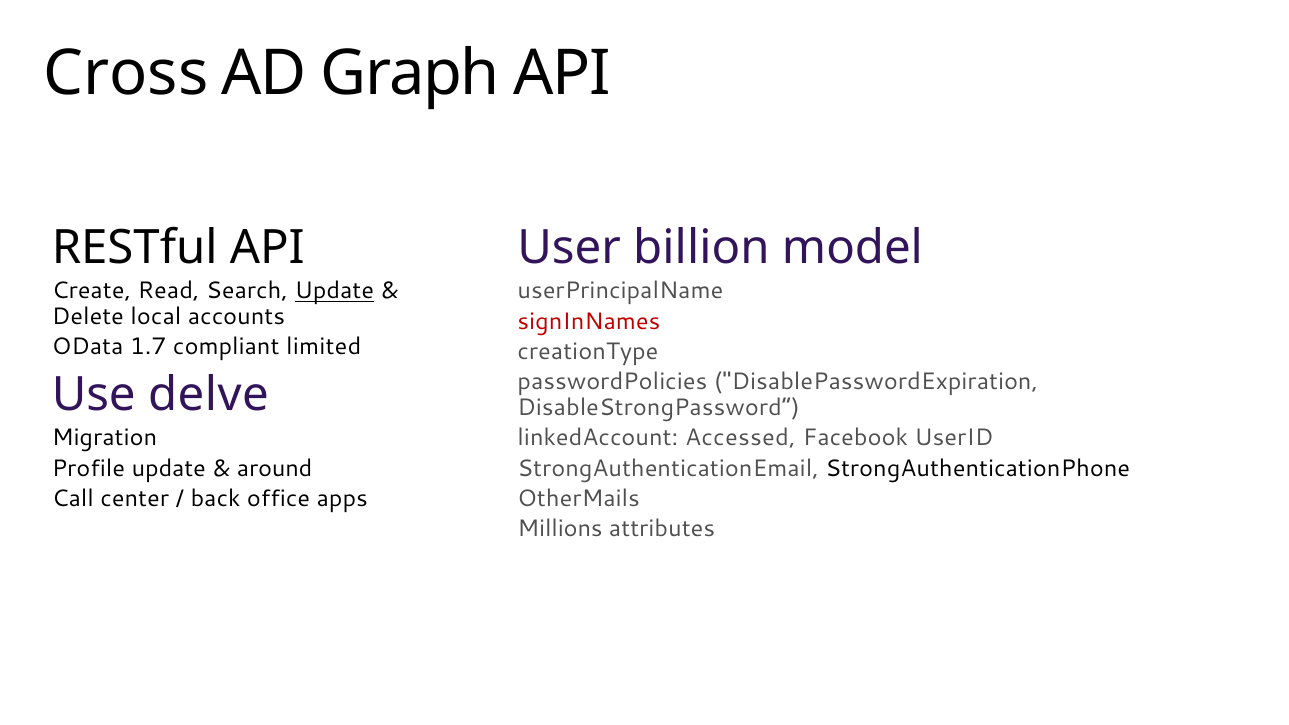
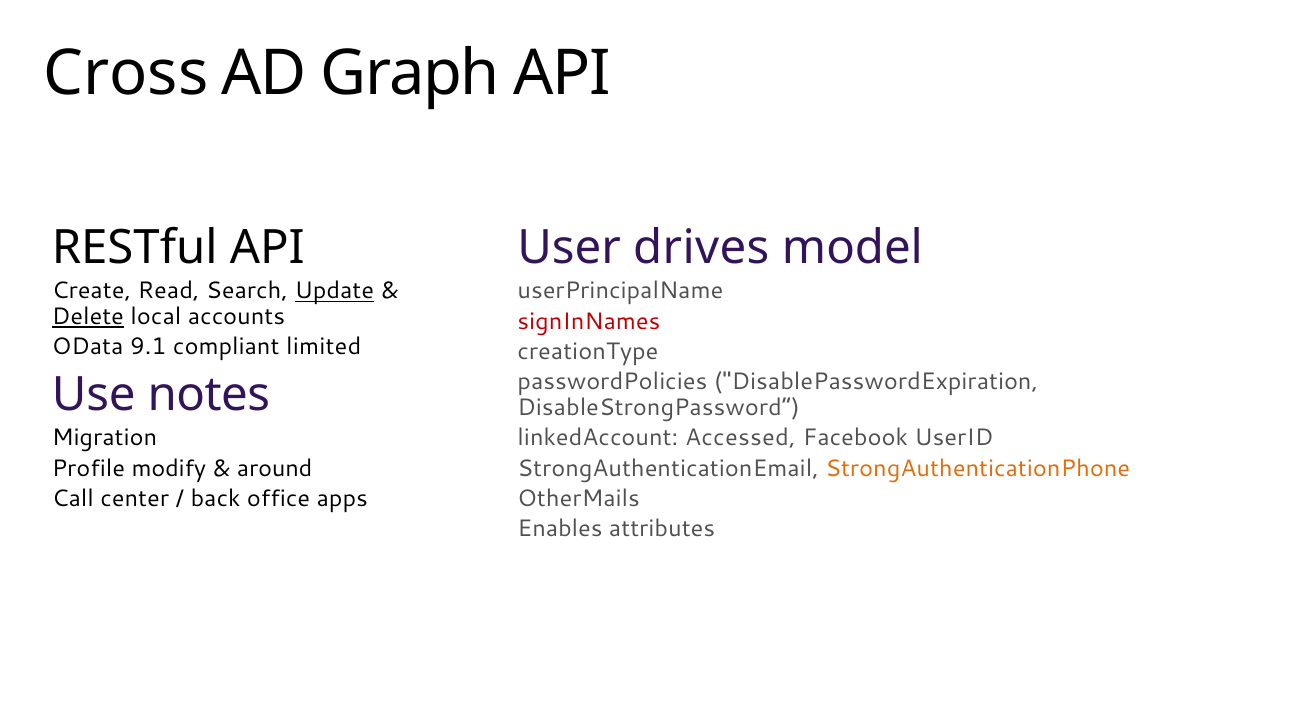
billion: billion -> drives (701, 248)
Delete underline: none -> present (88, 317)
1.7: 1.7 -> 9.1 (148, 347)
delve: delve -> notes (209, 395)
StrongAuthenticationPhone colour: black -> orange (978, 468)
Profile update: update -> modify (169, 469)
Millions: Millions -> Enables (560, 529)
